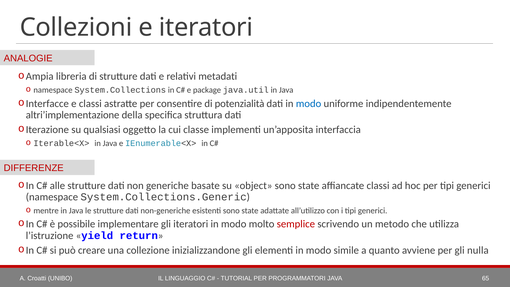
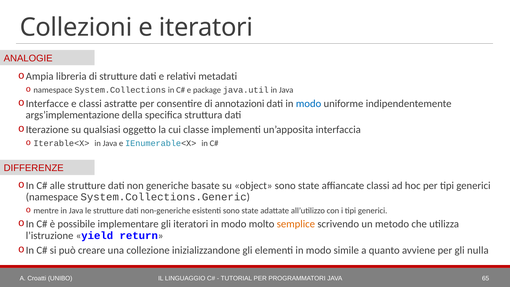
potenzialità: potenzialità -> annotazioni (240, 103)
altri’implementazione: altri’implementazione -> args’implementazione (73, 115)
semplice colour: red -> orange (296, 224)
